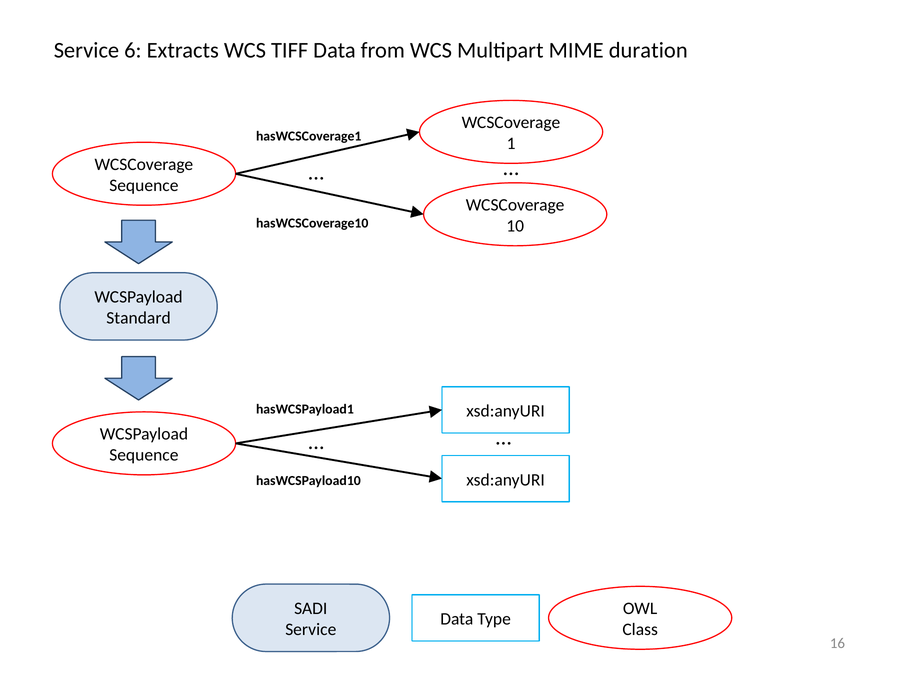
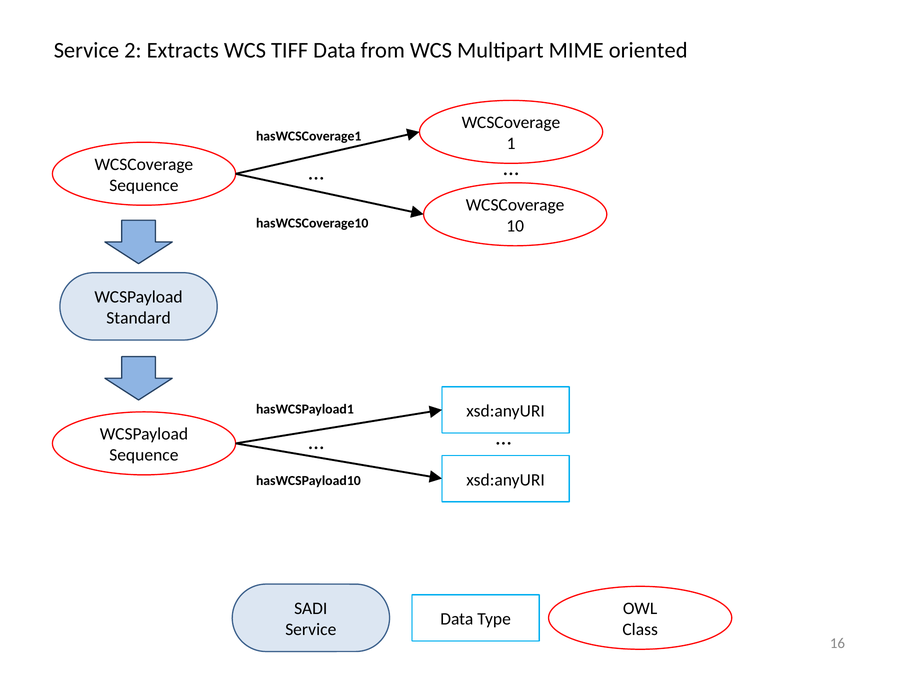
6: 6 -> 2 (133, 51)
duration: duration -> oriented (648, 51)
